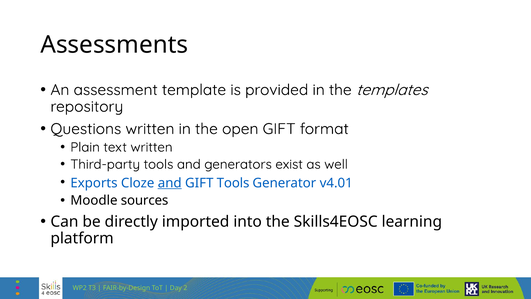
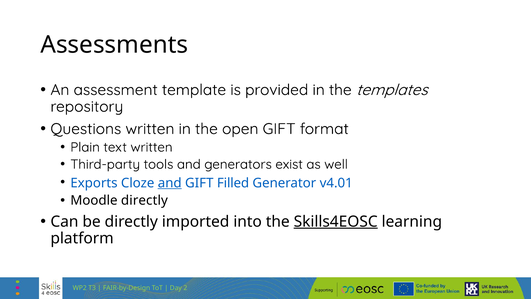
GIFT Tools: Tools -> Filled (233, 183)
Moodle sources: sources -> directly (144, 200)
Skills4EOSC underline: none -> present (336, 221)
